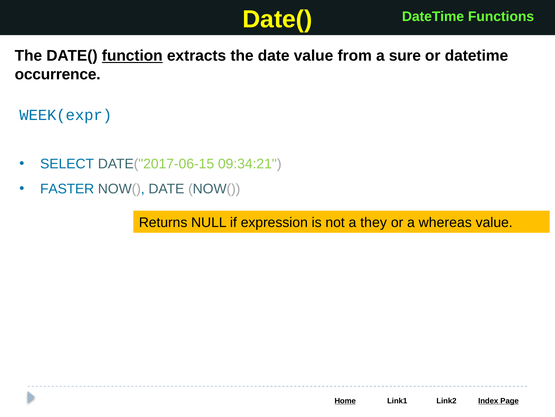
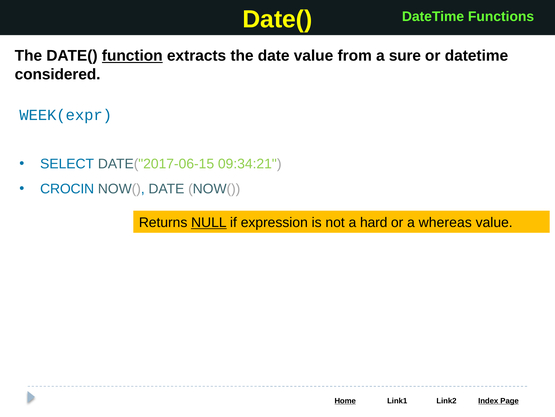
occurrence: occurrence -> considered (58, 74)
FASTER: FASTER -> CROCIN (67, 189)
NULL underline: none -> present (209, 222)
they: they -> hard (374, 222)
